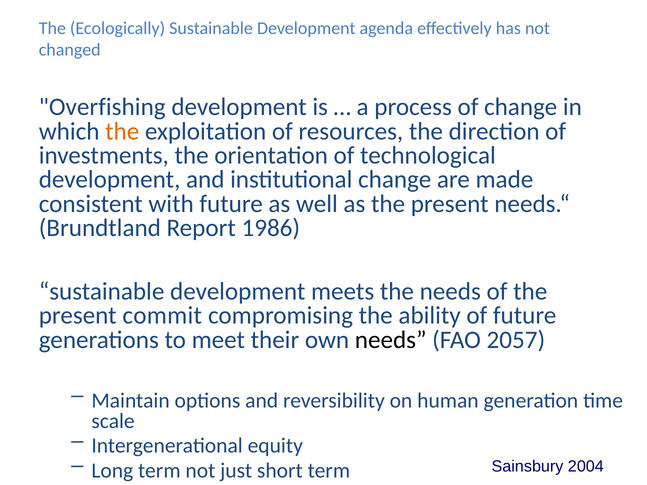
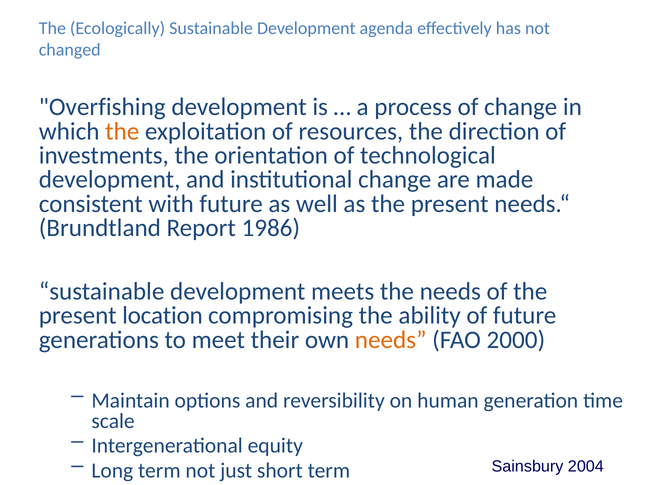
commit: commit -> location (162, 316)
needs colour: black -> orange (391, 340)
2057: 2057 -> 2000 (516, 340)
